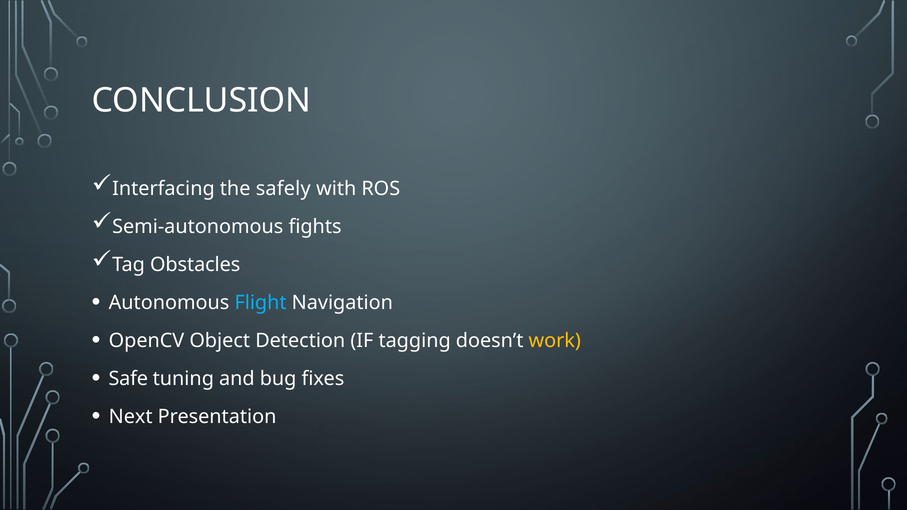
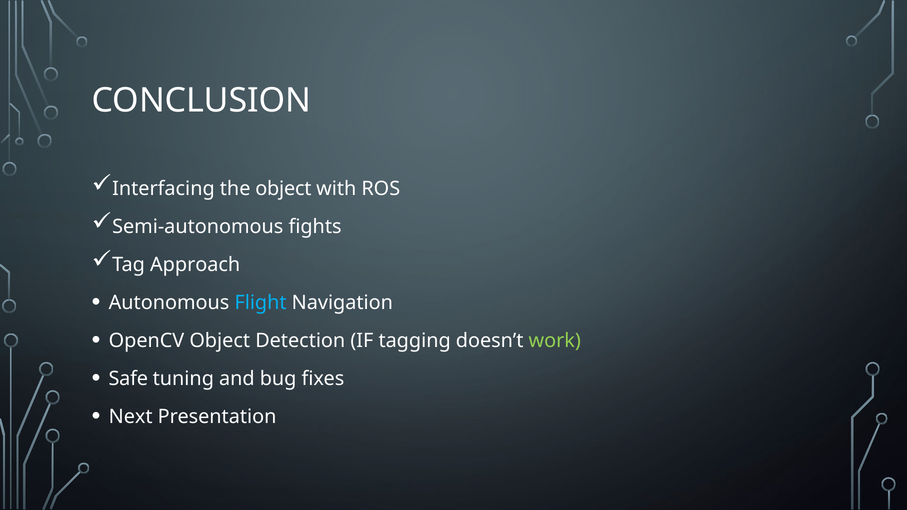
the safely: safely -> object (283, 189)
Obstacles: Obstacles -> Approach (195, 265)
work colour: yellow -> light green (555, 341)
